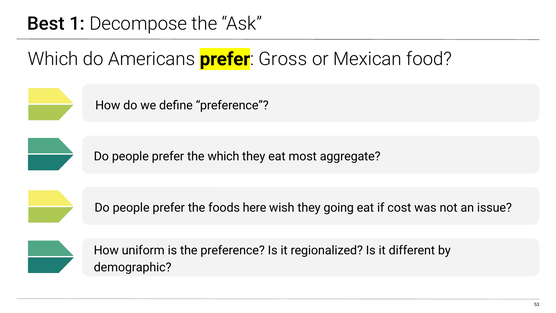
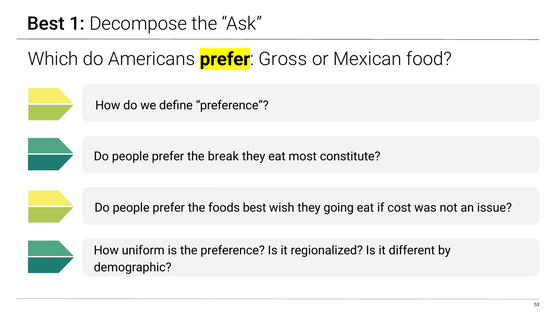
the which: which -> break (223, 156)
aggregate: aggregate -> constitute (350, 156)
foods here: here -> best (255, 207)
